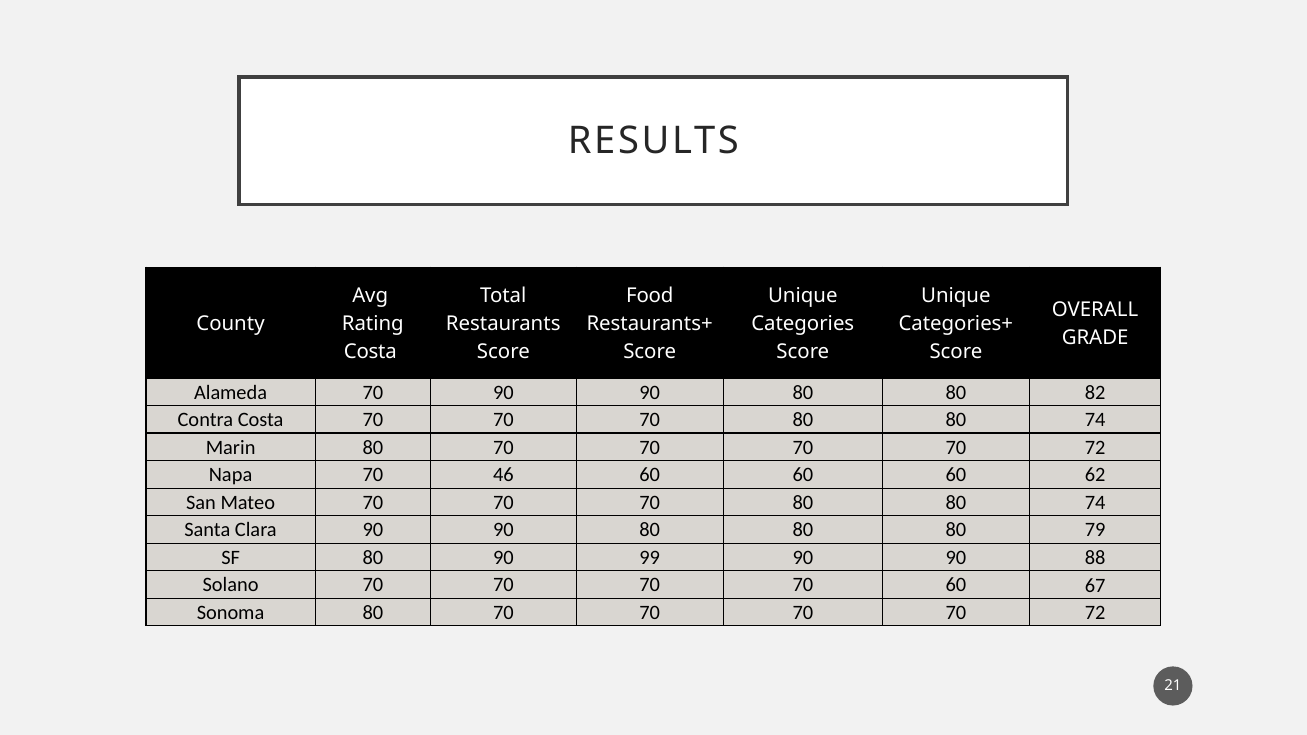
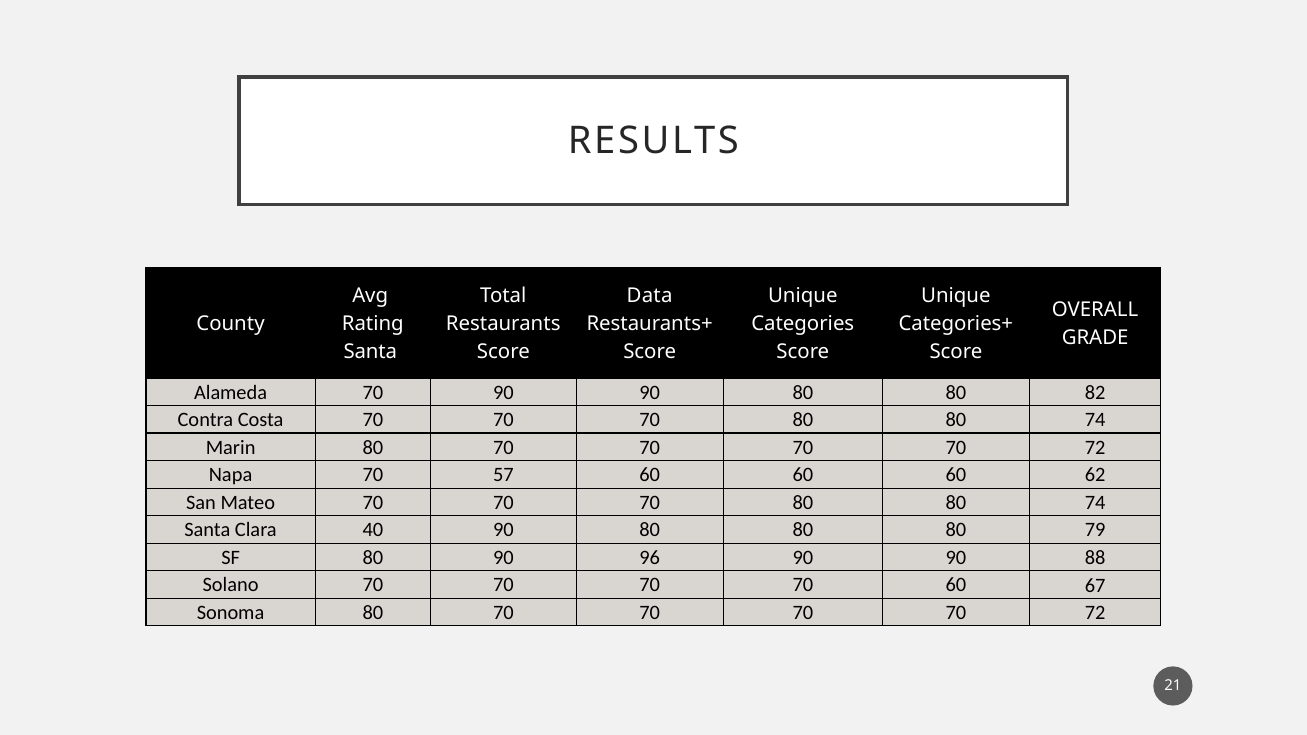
Food: Food -> Data (650, 296)
Costa: Costa -> Santa (370, 352)
46: 46 -> 57 (503, 475)
Clara 90: 90 -> 40 (373, 530)
99: 99 -> 96 (650, 558)
